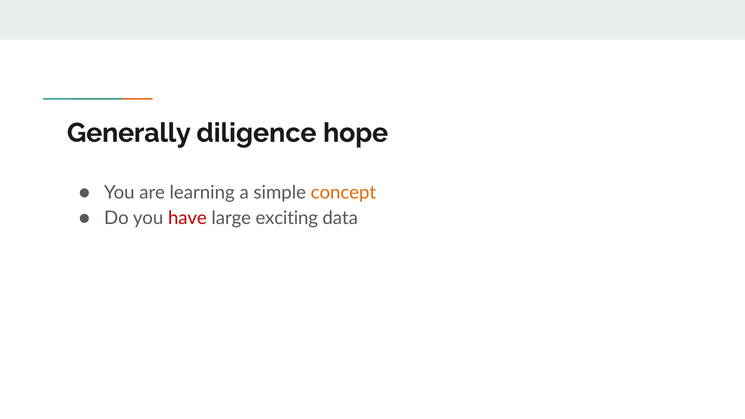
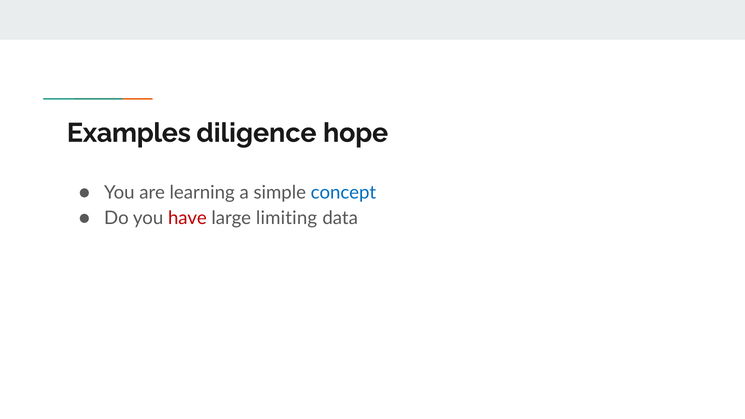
Generally: Generally -> Examples (129, 133)
concept colour: orange -> blue (343, 193)
exciting: exciting -> limiting (287, 218)
